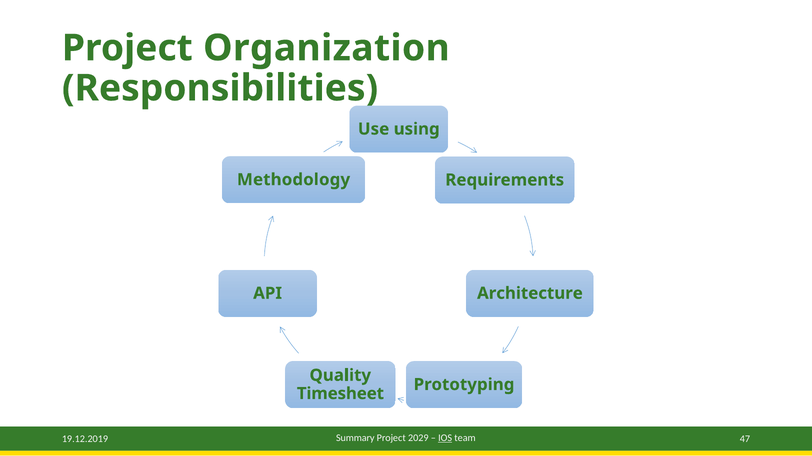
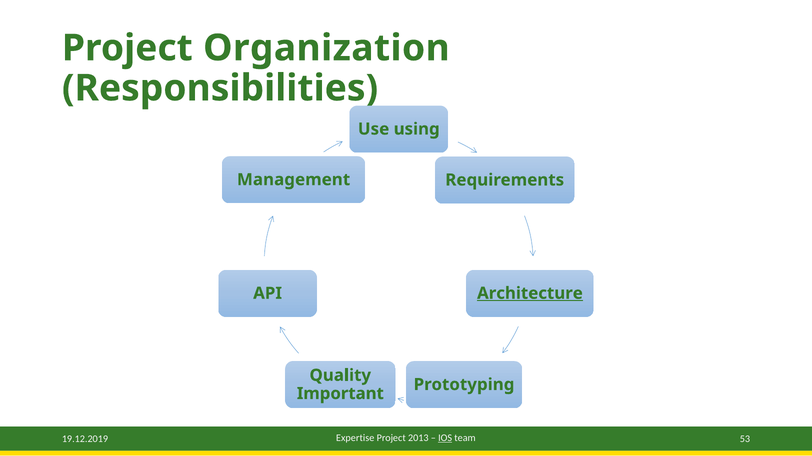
Methodology: Methodology -> Management (294, 180)
Architecture underline: none -> present (530, 294)
Timesheet: Timesheet -> Important (340, 394)
Summary: Summary -> Expertise (355, 438)
2029: 2029 -> 2013 (418, 438)
47: 47 -> 53 (745, 440)
